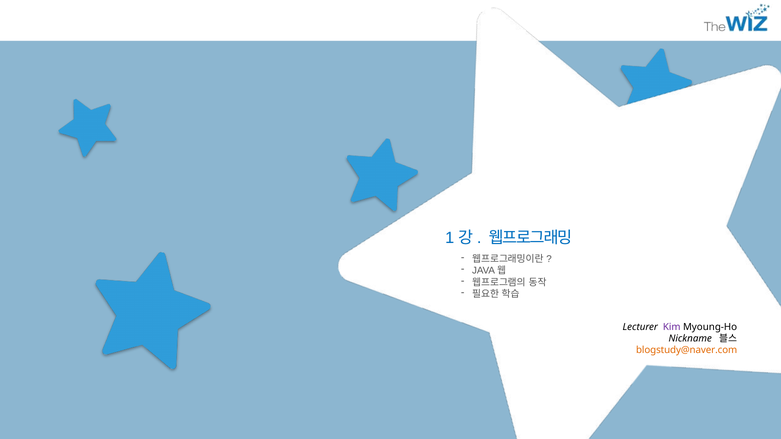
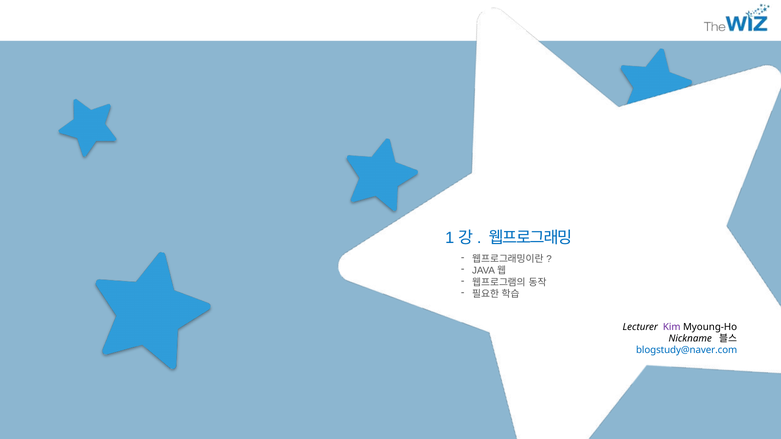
blogstudy@naver.com colour: orange -> blue (687, 351)
